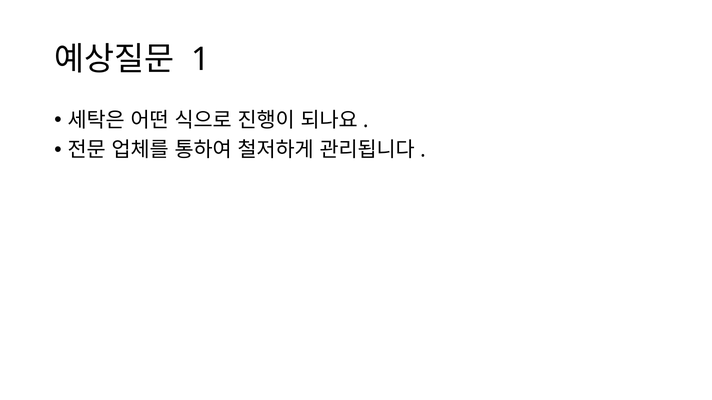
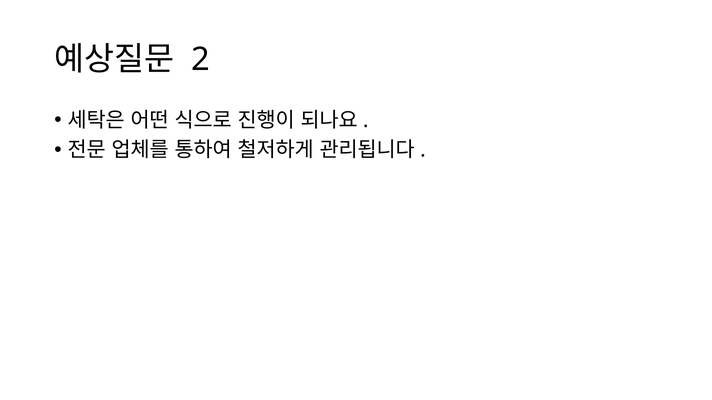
1: 1 -> 2 (201, 60)
